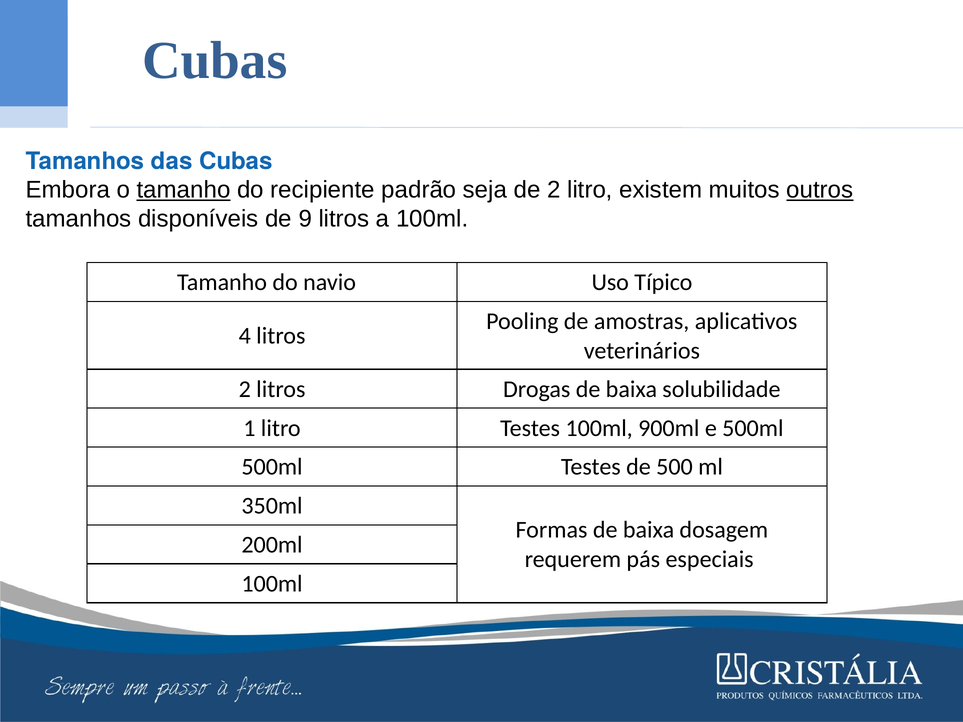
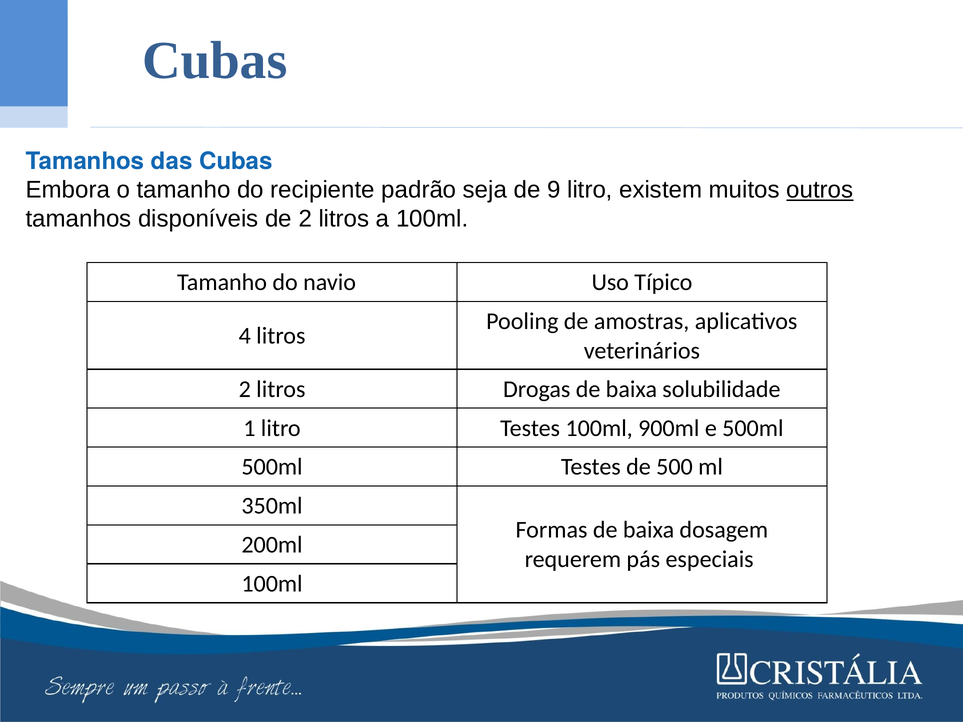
tamanho underline: present -> none (184, 190)
de 2: 2 -> 9 (554, 190)
de 9: 9 -> 2 (305, 219)
